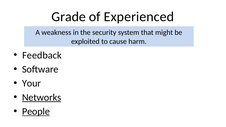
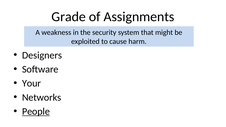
Experienced: Experienced -> Assignments (139, 17)
Feedback: Feedback -> Designers (42, 55)
Networks underline: present -> none (42, 97)
